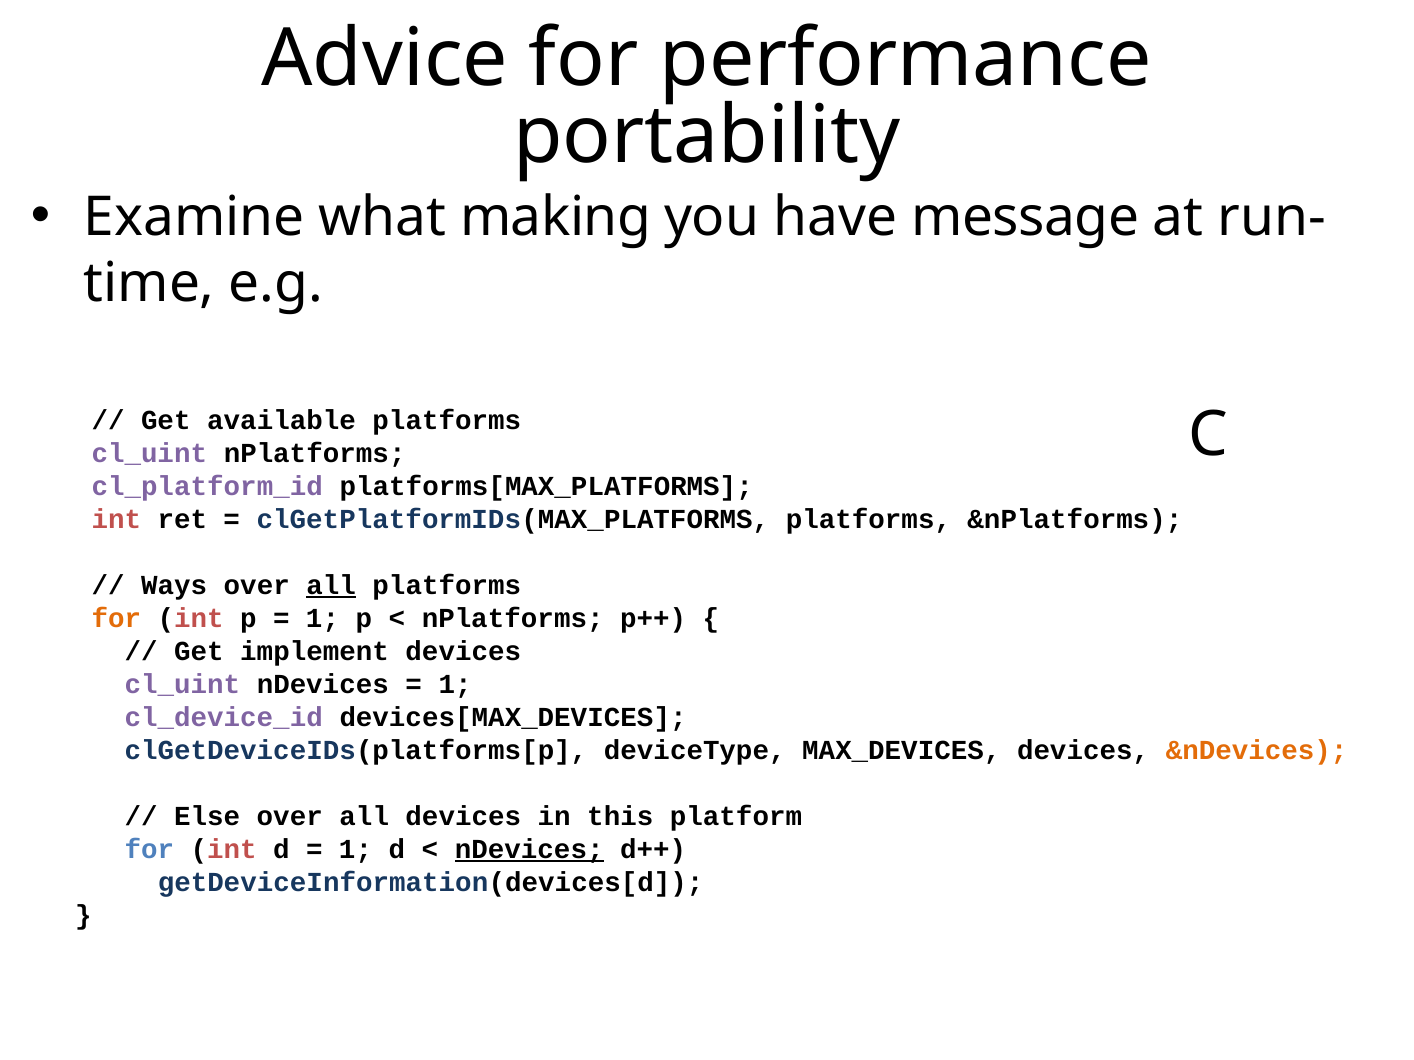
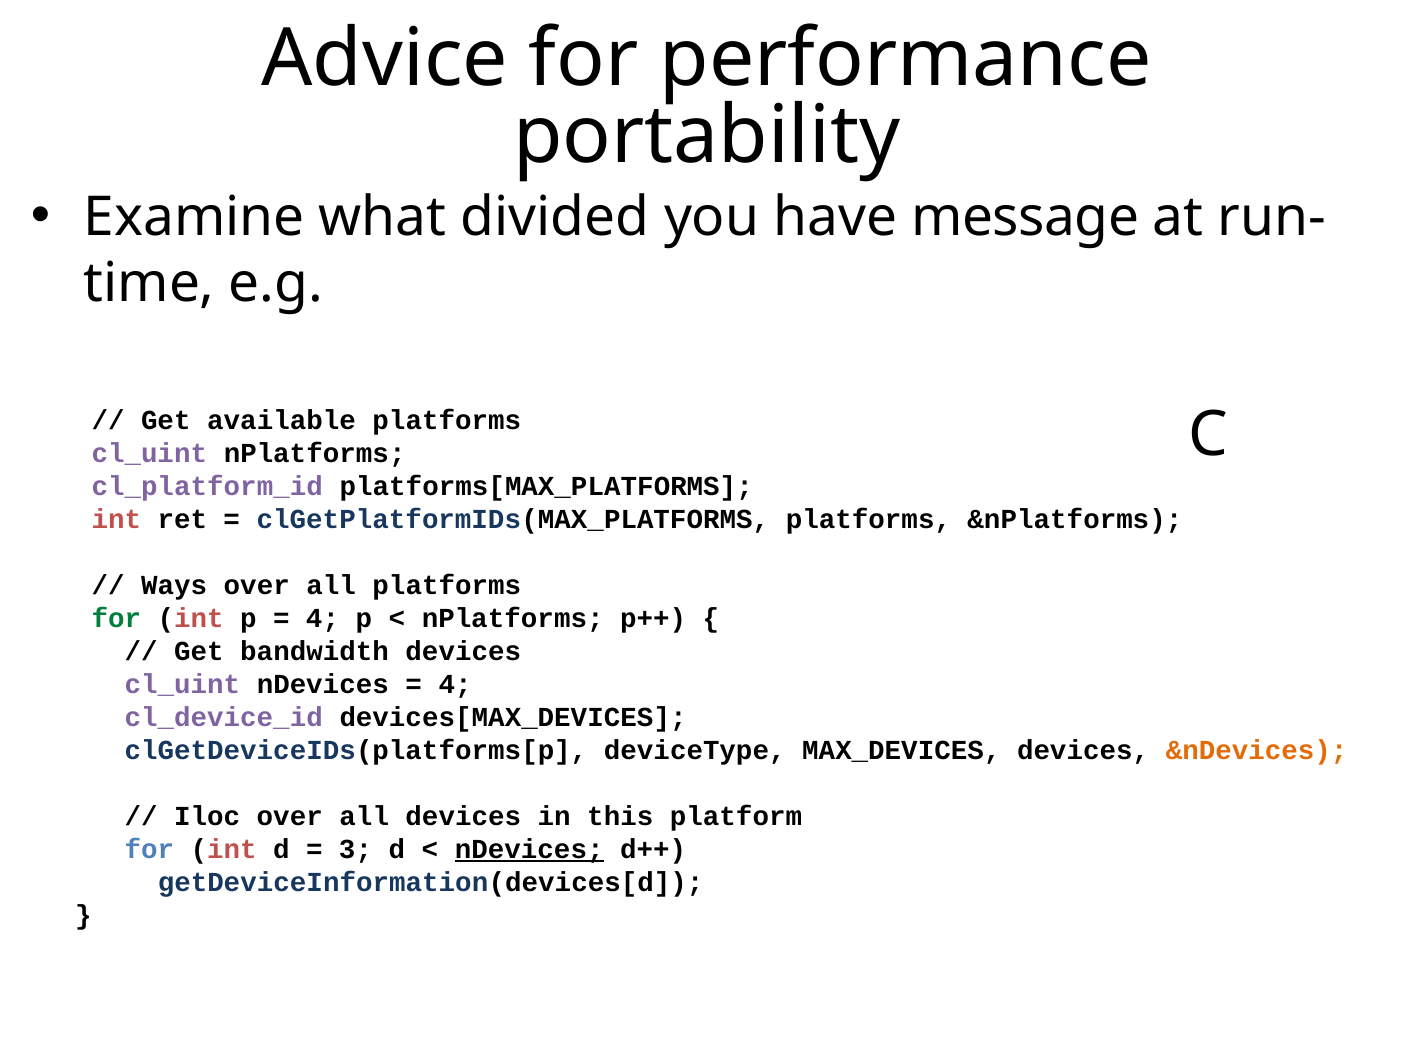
making: making -> divided (555, 218)
all underline: present -> none (331, 585)
for colour: orange -> green (116, 618)
1: 1 -> 4 (323, 618)
implement: implement -> bandwidth (315, 651)
1: 1 -> 4 (455, 685)
Else: Else -> Iloc (207, 817)
1: 1 -> 3 (356, 850)
